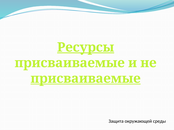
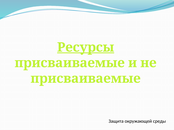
присваиваемые underline: present -> none (86, 79)
